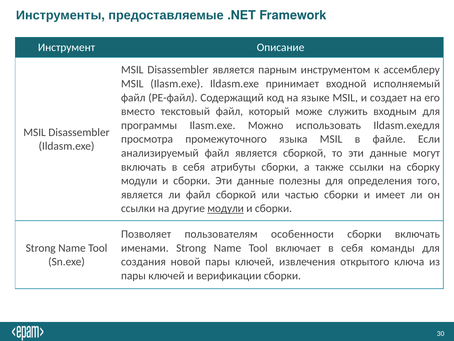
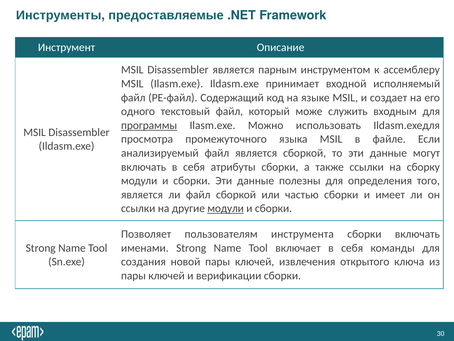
вместо: вместо -> одного (138, 111)
программы underline: none -> present (149, 125)
особенности: особенности -> инструмента (302, 234)
